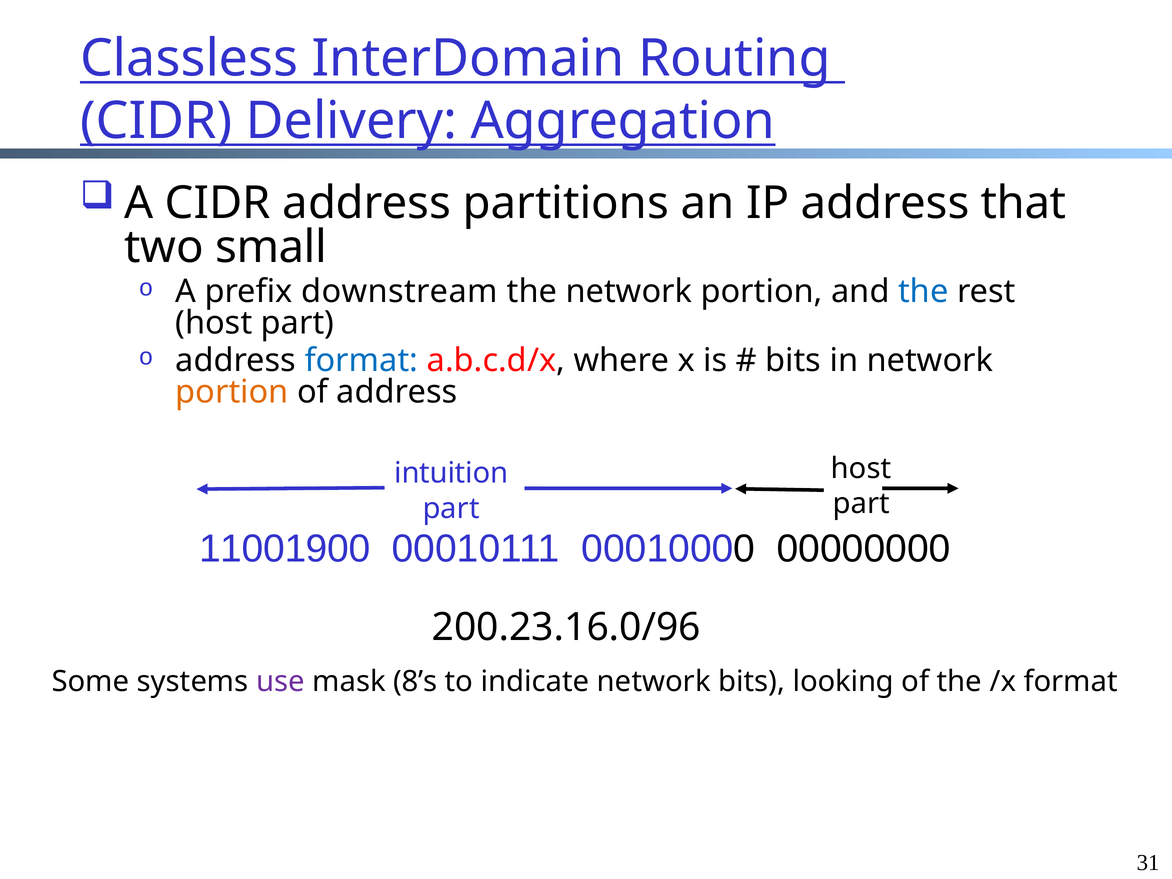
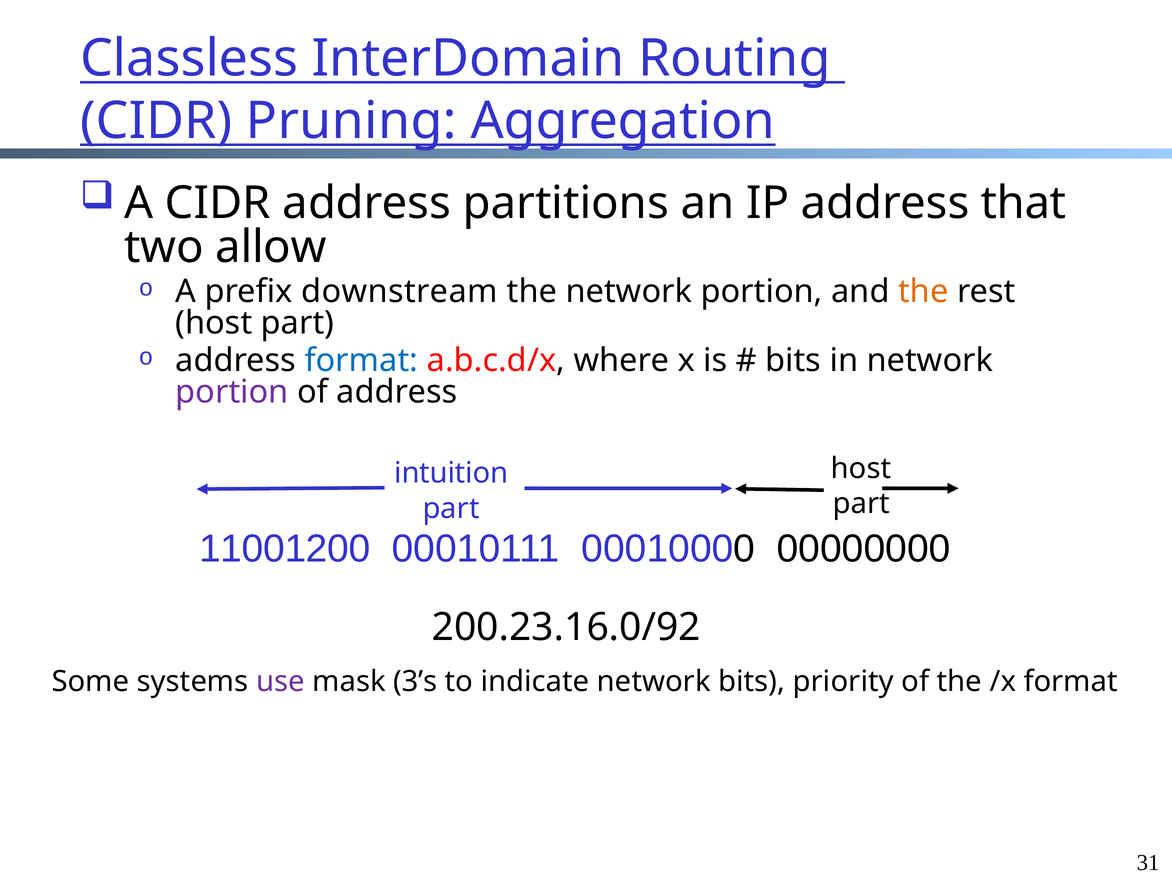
Delivery: Delivery -> Pruning (351, 121)
small: small -> allow (271, 247)
the colour: blue -> orange (923, 292)
portion colour: orange -> purple (232, 392)
11001900: 11001900 -> 11001200 (285, 549)
200.23.16.0/96: 200.23.16.0/96 -> 200.23.16.0/92 (566, 627)
8’s: 8’s -> 3’s (415, 682)
looking: looking -> priority (843, 682)
